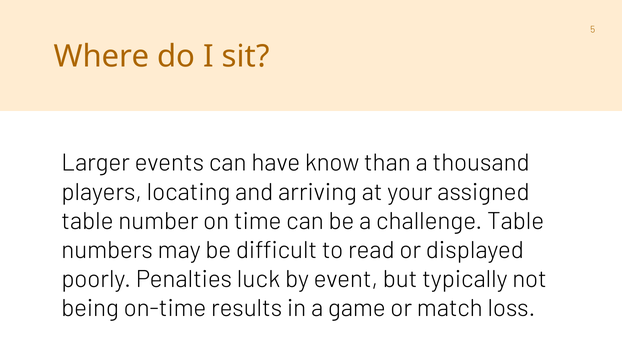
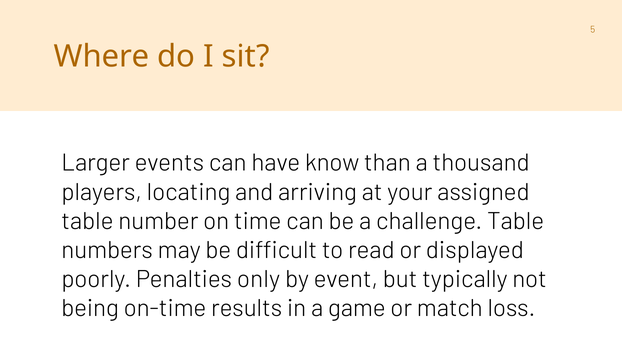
luck: luck -> only (258, 279)
